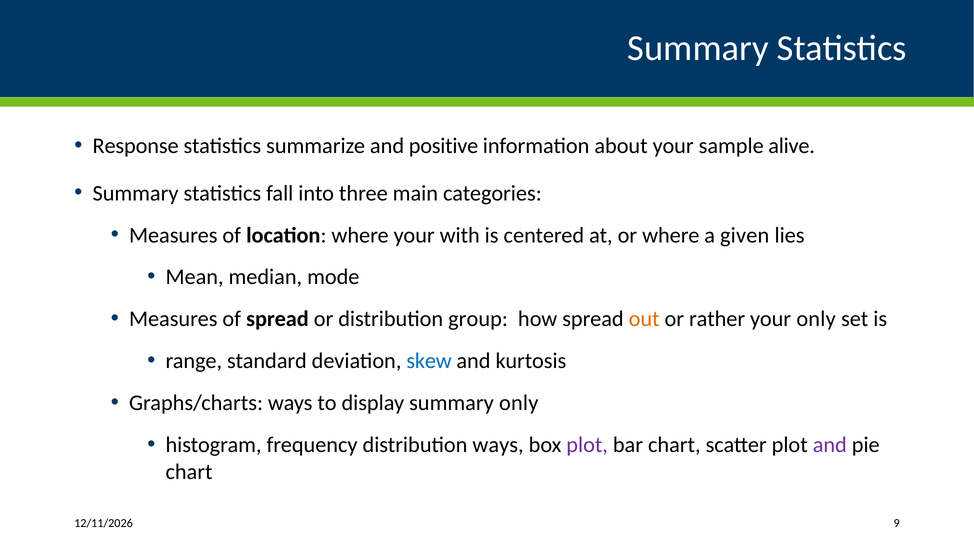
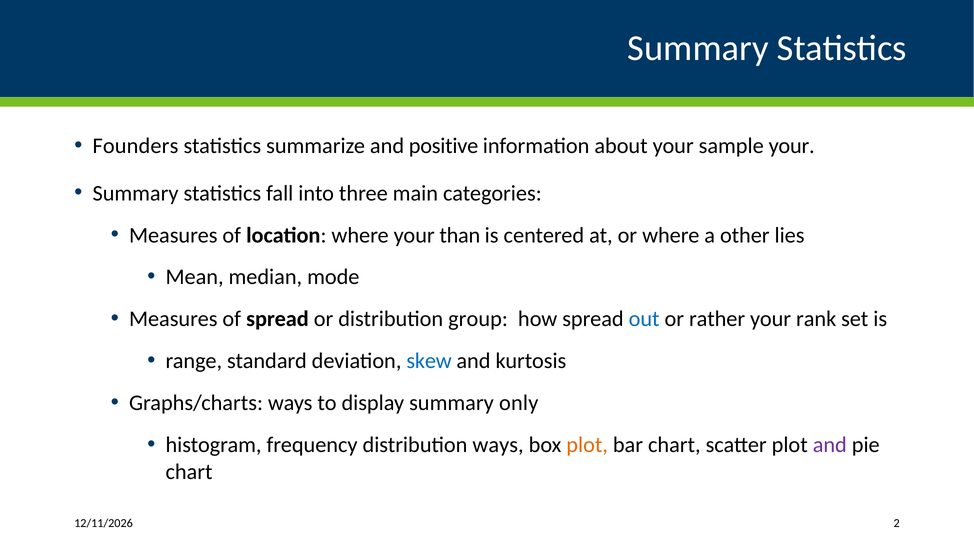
Response: Response -> Founders (135, 146)
sample alive: alive -> your (792, 146)
with: with -> than (460, 235)
given: given -> other (745, 235)
out colour: orange -> blue (644, 319)
your only: only -> rank (816, 319)
plot colour: purple -> orange (587, 445)
9: 9 -> 2 (897, 523)
